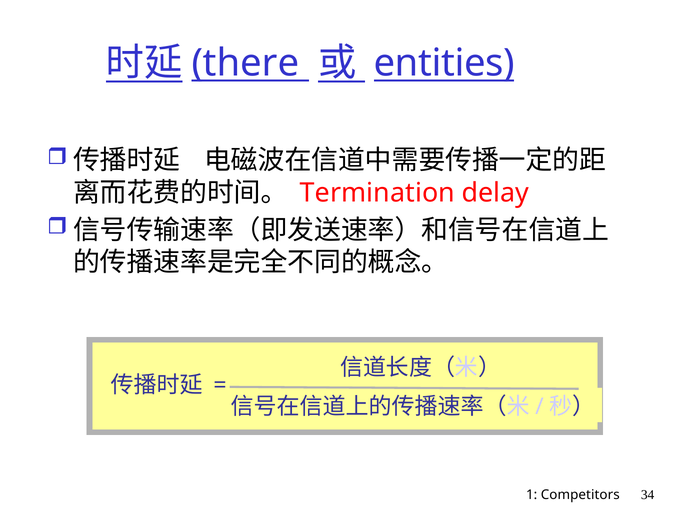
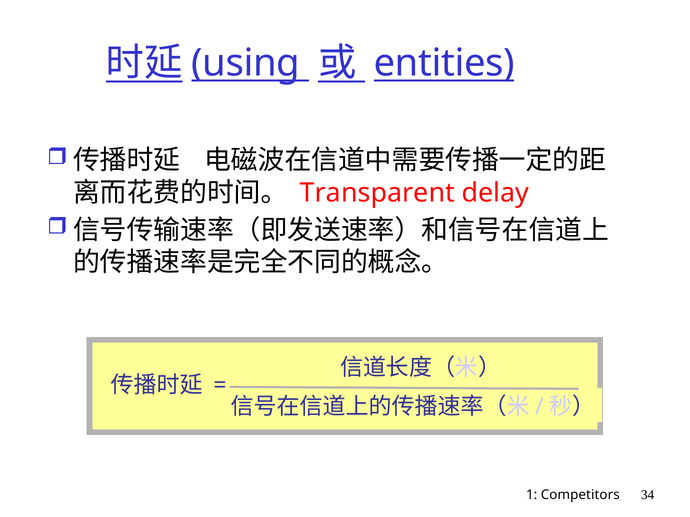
there: there -> using (246, 63)
Termination: Termination -> Transparent (377, 193)
